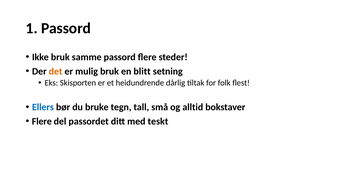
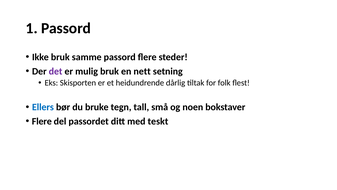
det colour: orange -> purple (56, 71)
blitt: blitt -> nett (142, 71)
alltid: alltid -> noen (193, 107)
